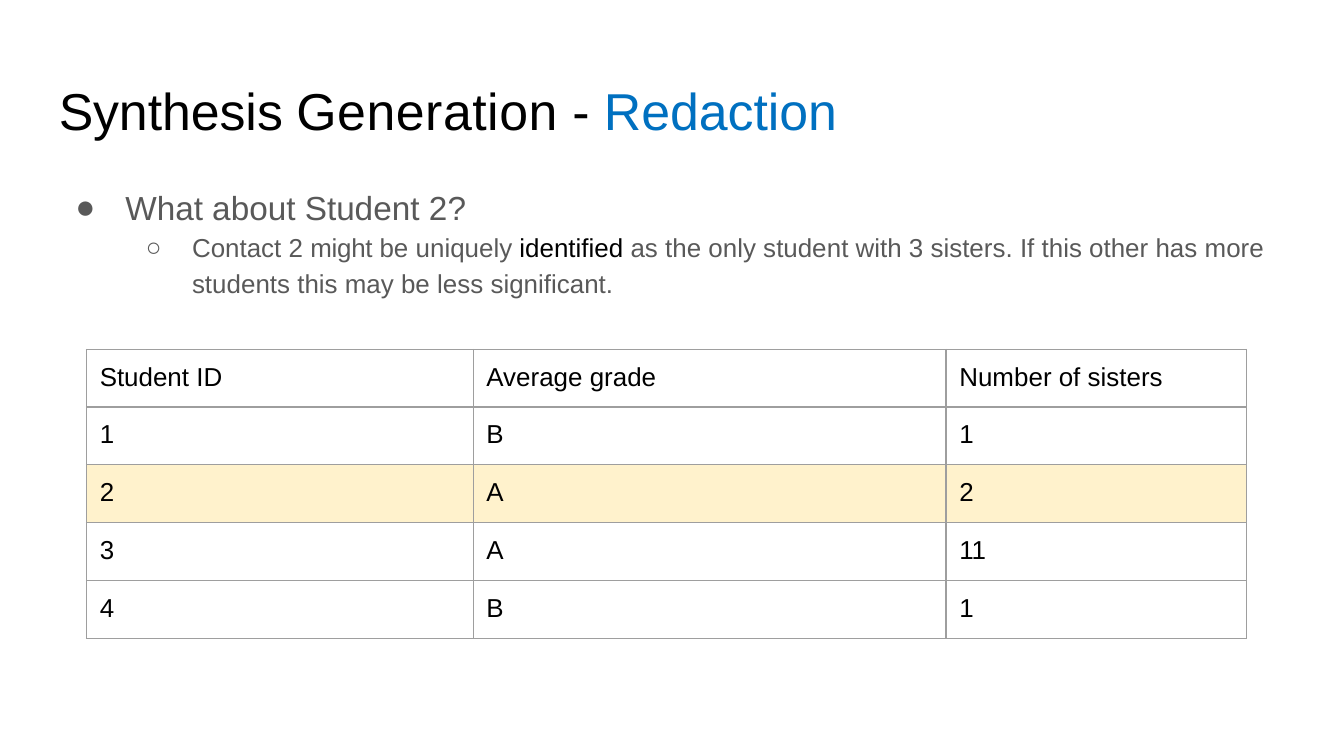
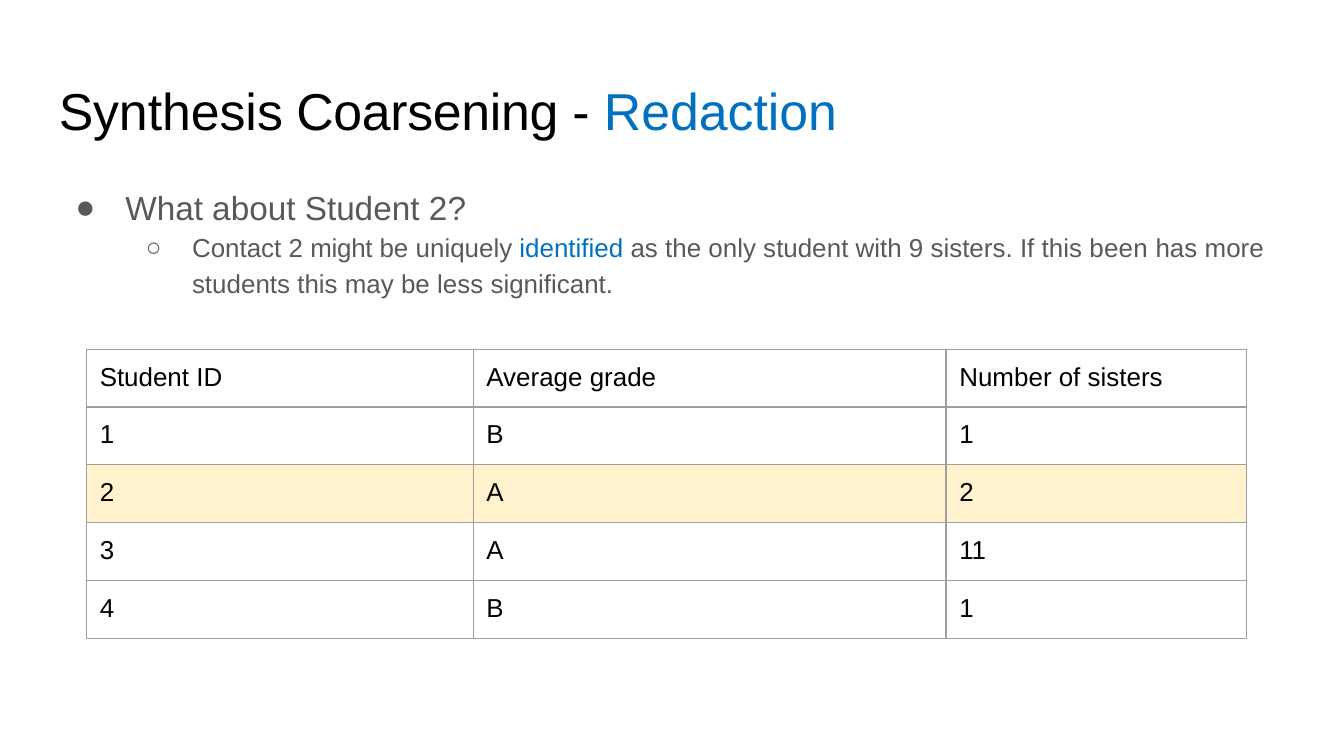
Generation: Generation -> Coarsening (427, 113)
identified colour: black -> blue (571, 249)
with 3: 3 -> 9 (916, 249)
other: other -> been (1119, 249)
